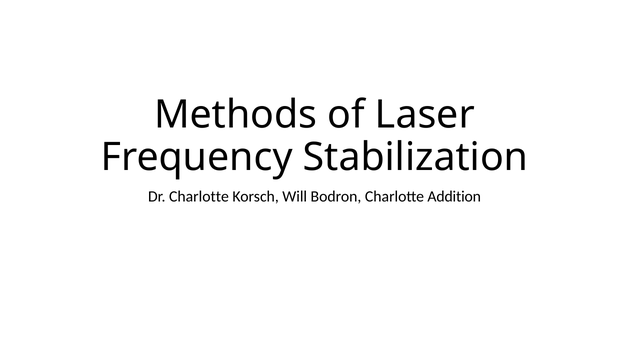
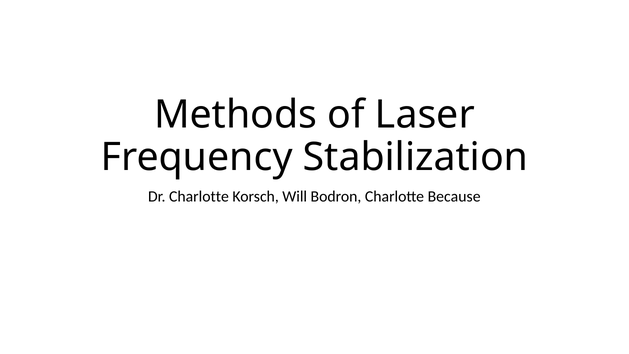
Addition: Addition -> Because (454, 197)
